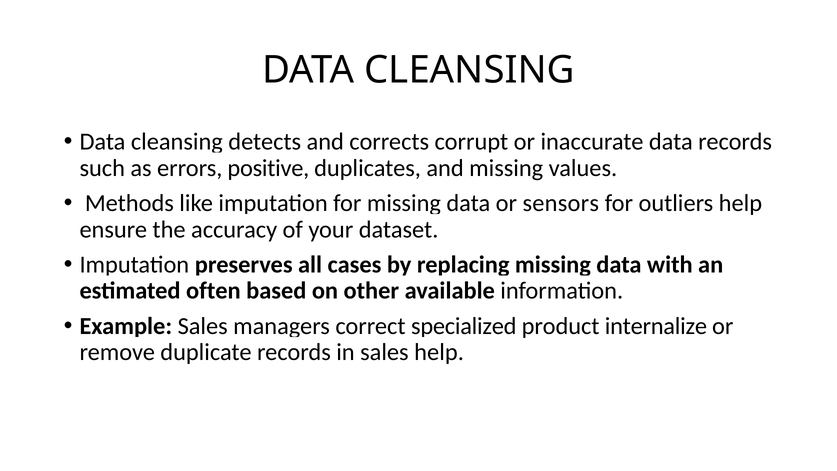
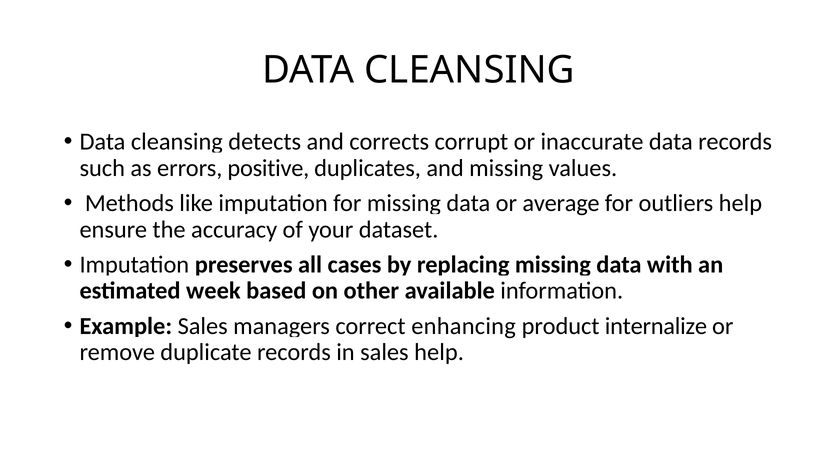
sensors: sensors -> average (561, 203)
often: often -> week (213, 291)
specialized: specialized -> enhancing (464, 326)
